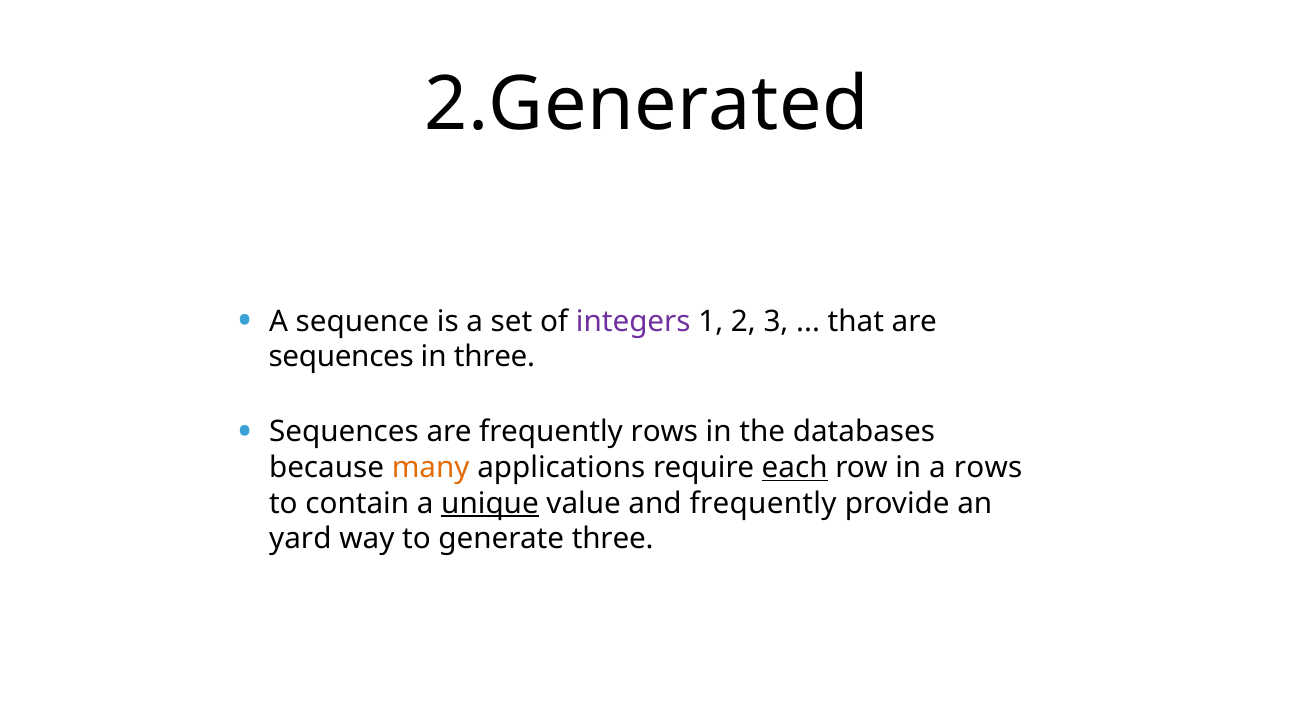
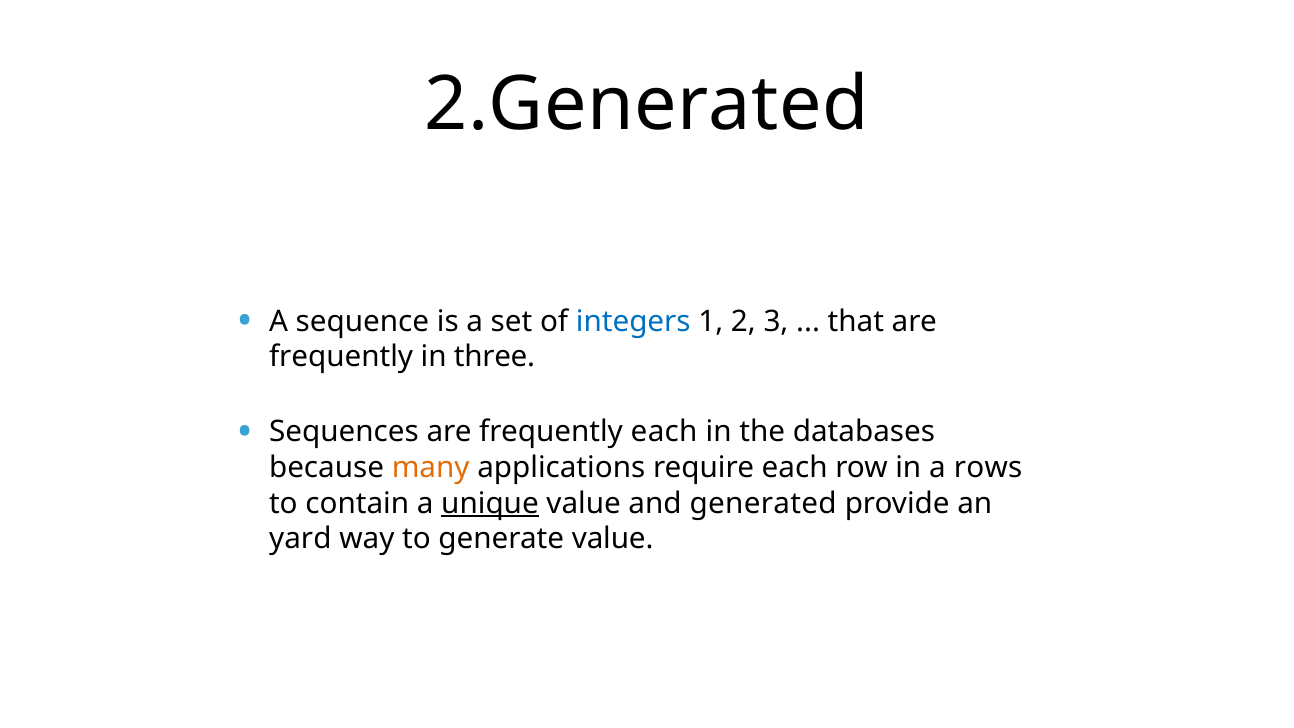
integers colour: purple -> blue (633, 321)
sequences: sequences -> frequently (341, 357)
frequently rows: rows -> each (664, 432)
each underline: present -> none (795, 468)
and frequently: frequently -> generated (763, 503)
generate three: three -> value (613, 539)
